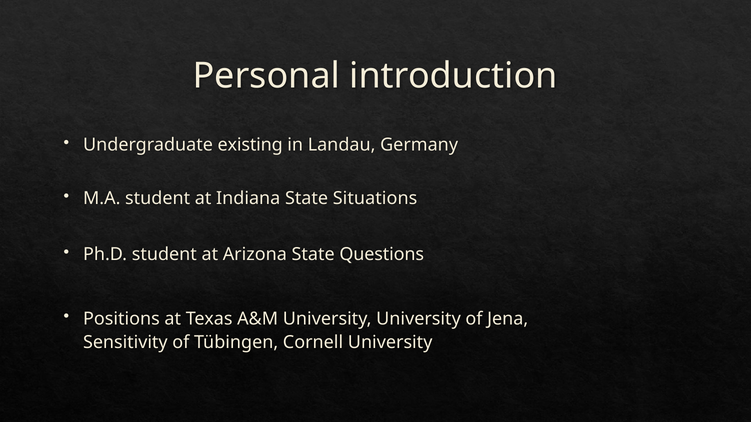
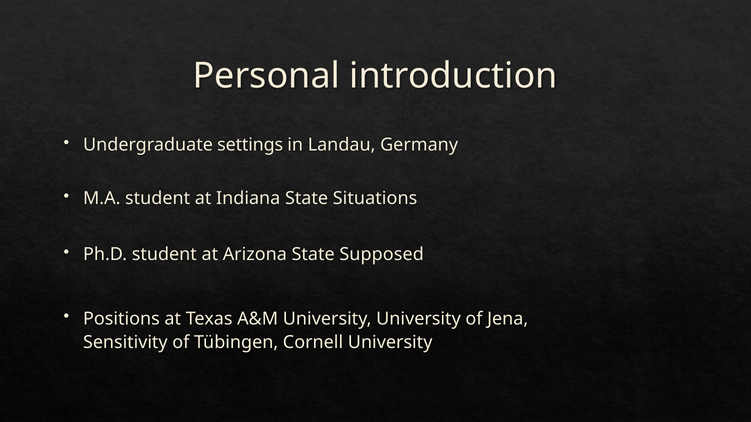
existing: existing -> settings (250, 145)
Questions: Questions -> Supposed (382, 255)
